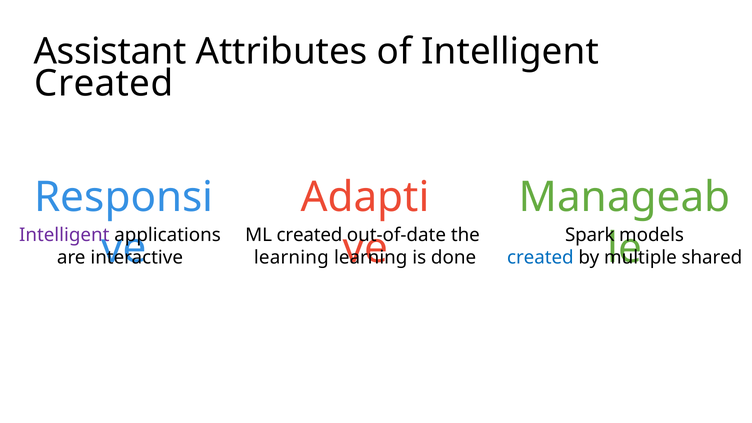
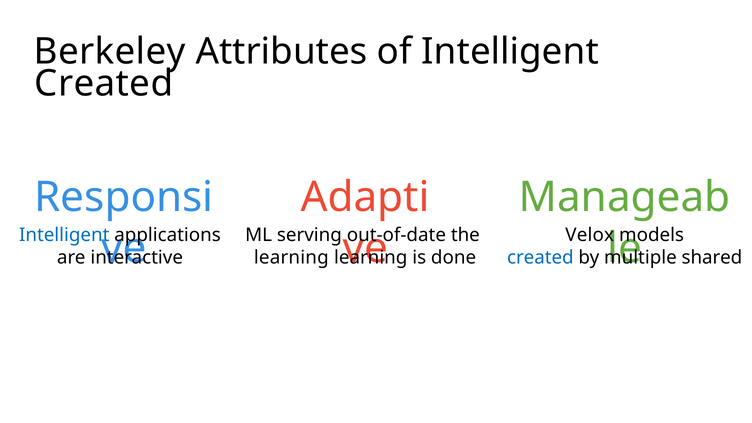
Assistant: Assistant -> Berkeley (110, 52)
Intelligent colour: purple -> blue (64, 235)
ML created: created -> serving (309, 235)
Spark: Spark -> Velox (590, 235)
